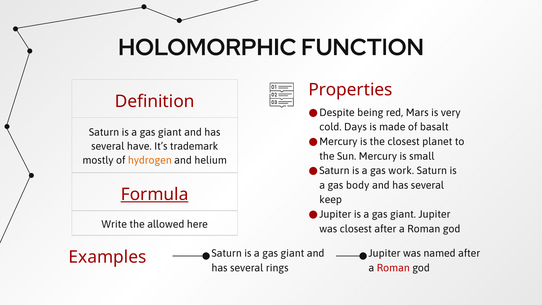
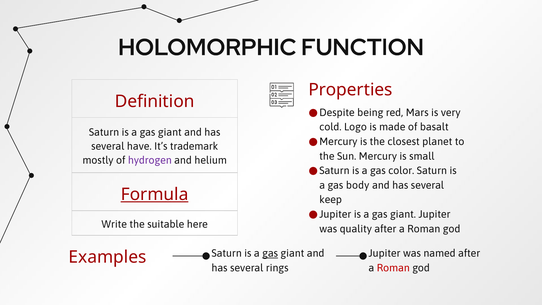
Days: Days -> Logo (355, 127)
hydrogen colour: orange -> purple (150, 160)
work: work -> color (401, 171)
allowed: allowed -> suitable (166, 224)
was closest: closest -> quality (356, 229)
gas underline: none -> present (270, 253)
